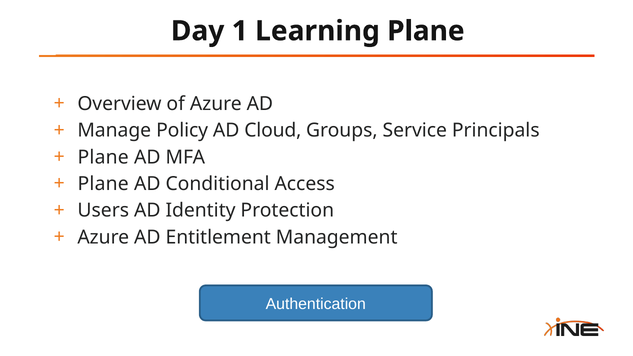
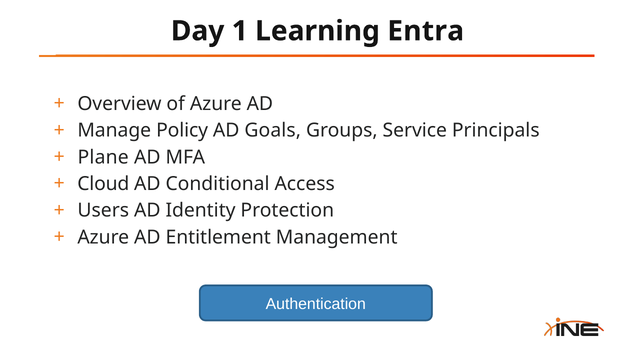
Learning Plane: Plane -> Entra (426, 31)
Cloud: Cloud -> Goals (273, 131)
Plane: Plane -> Cloud (103, 184)
